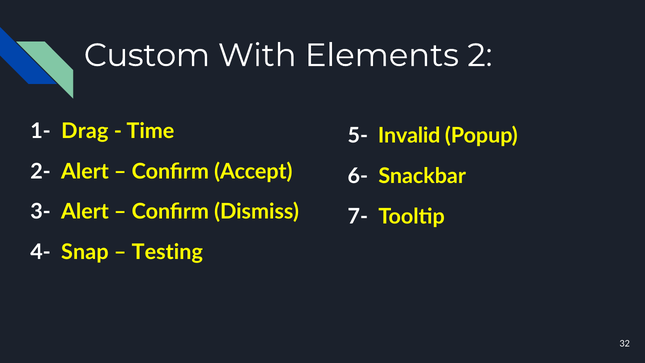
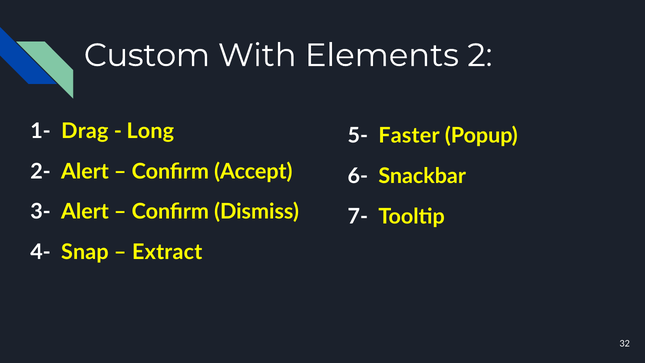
Time: Time -> Long (150, 131)
Invalid: Invalid -> Faster (409, 136)
Testing: Testing -> Extract (167, 252)
